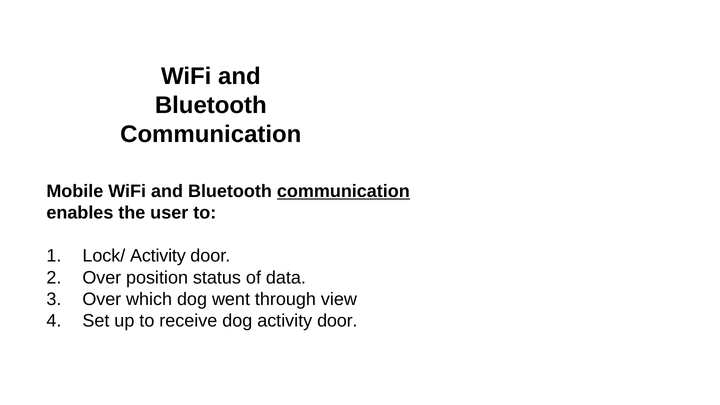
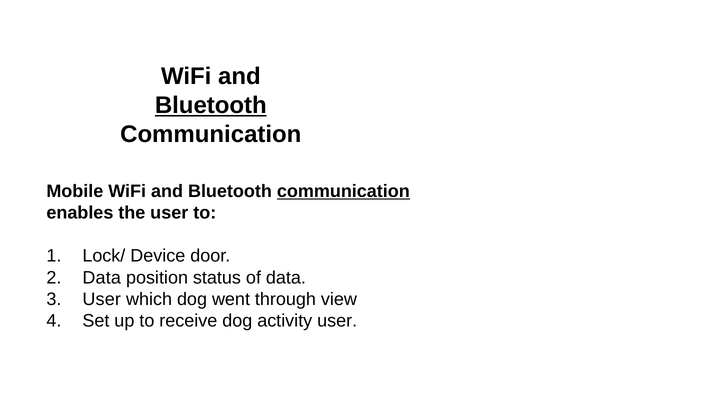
Bluetooth underline: none -> present (211, 105)
Lock/ Activity: Activity -> Device (158, 256)
Over: Over -> Data (102, 278)
Over: Over -> User (102, 299)
dog activity door: door -> user (337, 321)
